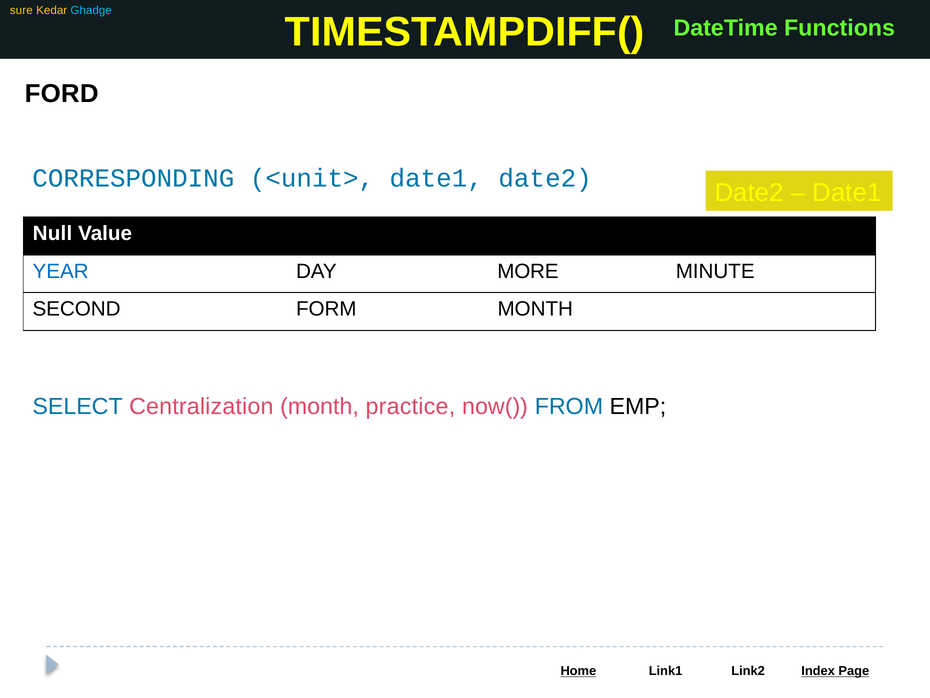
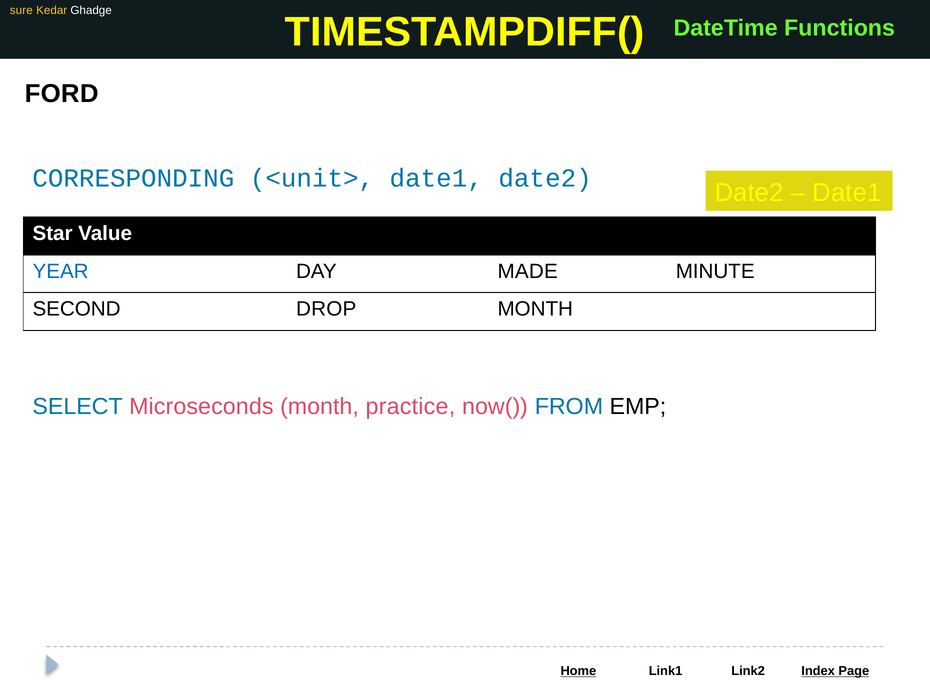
Ghadge colour: light blue -> white (91, 11)
Null: Null -> Star (53, 233)
MORE: MORE -> MADE (528, 271)
FORM: FORM -> DROP (326, 309)
Centralization: Centralization -> Microseconds (201, 406)
